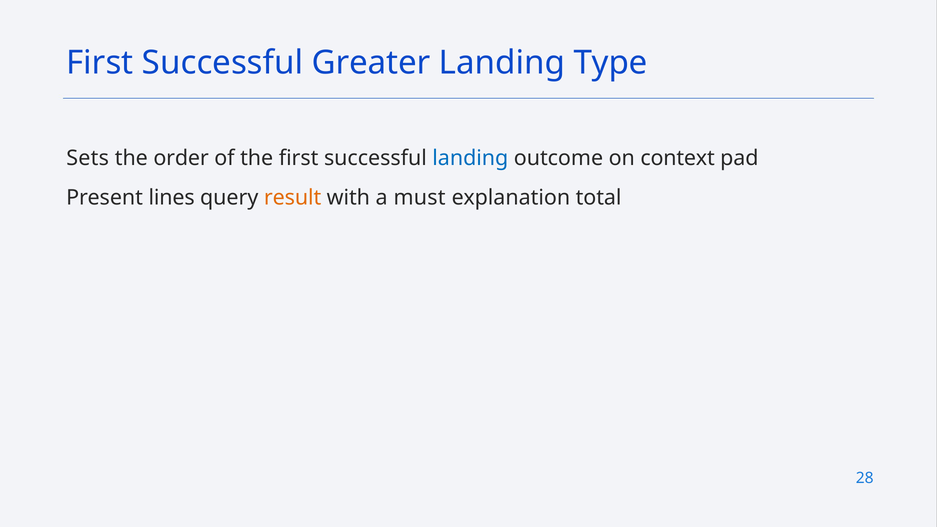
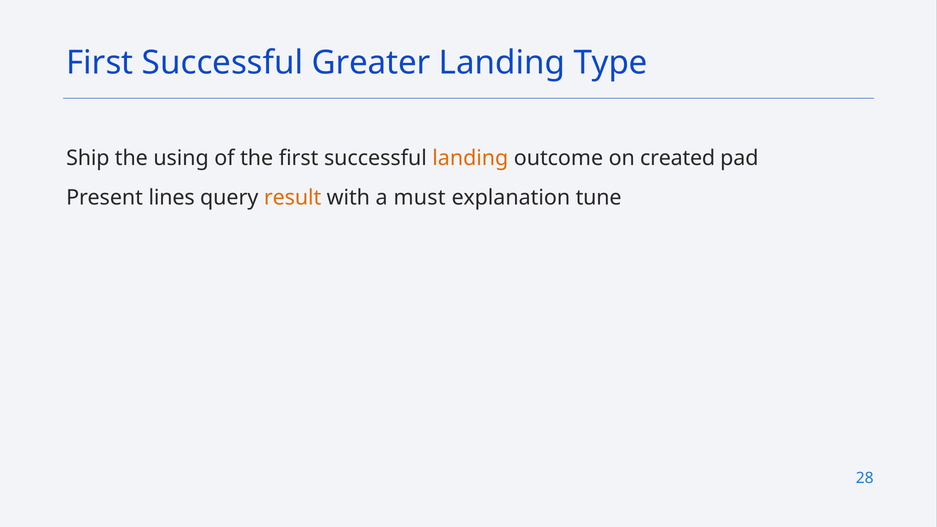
Sets: Sets -> Ship (88, 158)
order: order -> using (181, 158)
landing colour: blue -> orange (470, 158)
context: context -> created (678, 158)
total: total -> tune (599, 198)
